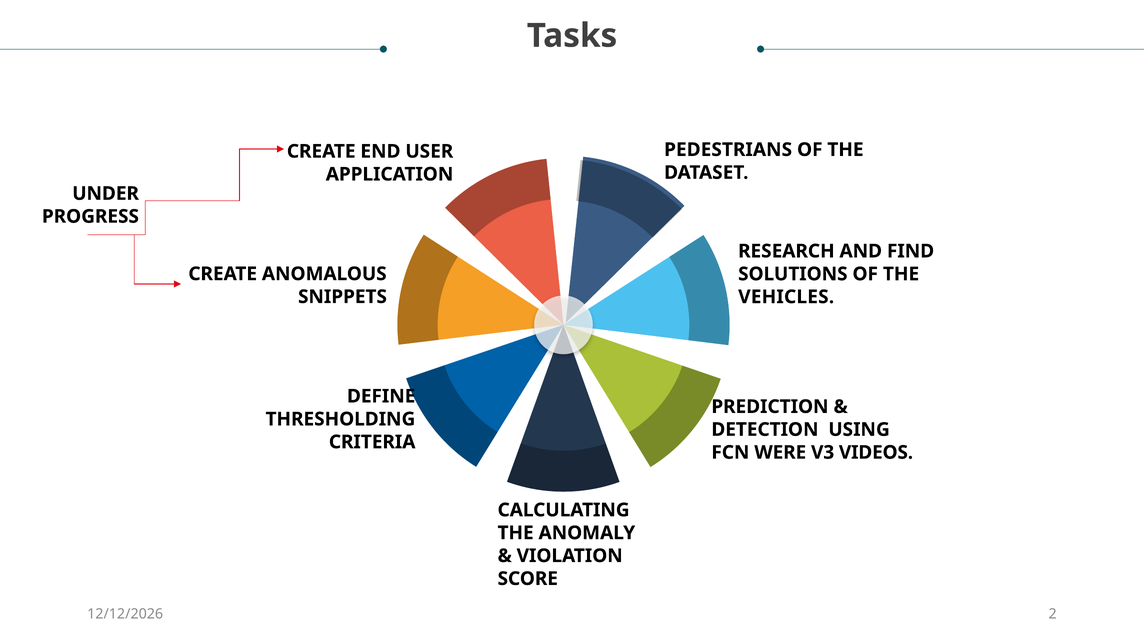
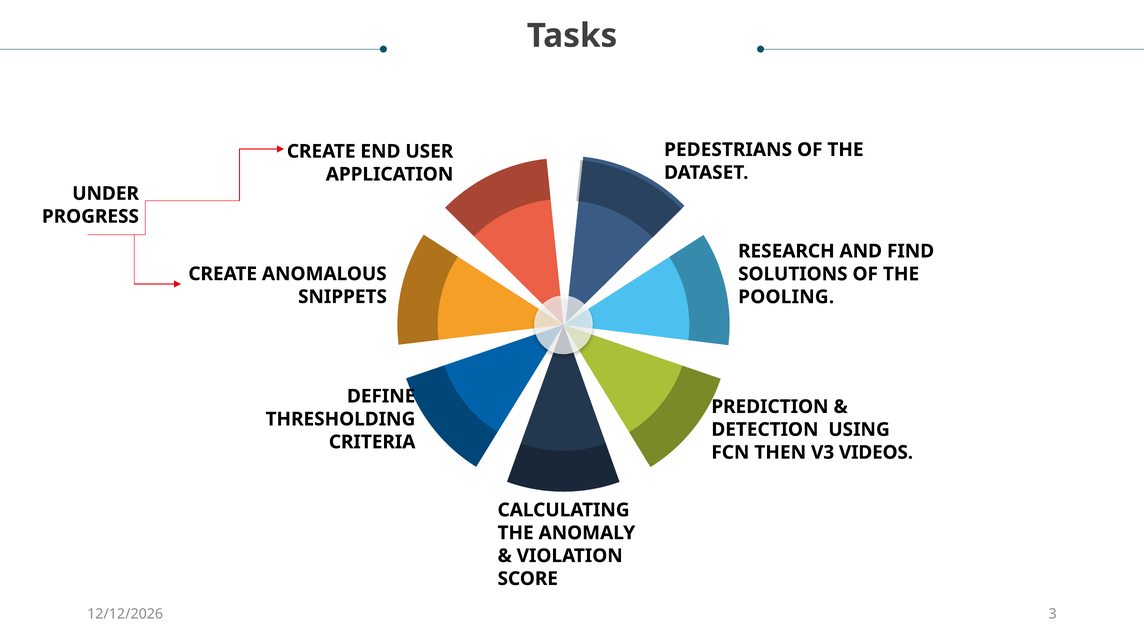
VEHICLES: VEHICLES -> POOLING (786, 297)
WERE: WERE -> THEN (780, 452)
2: 2 -> 3 (1053, 613)
